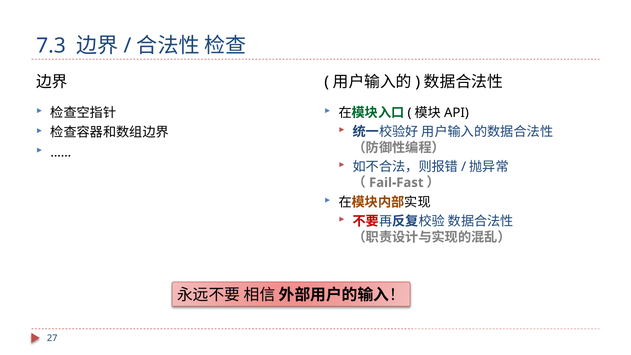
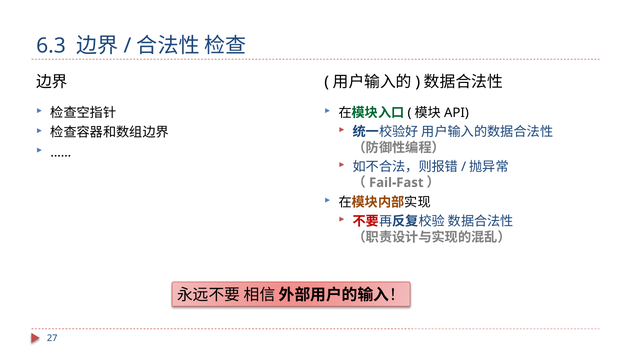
7.3: 7.3 -> 6.3 (51, 46)
